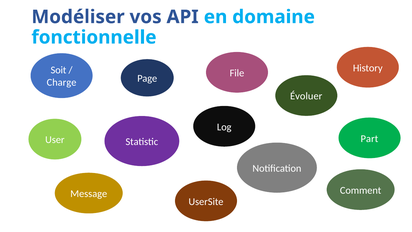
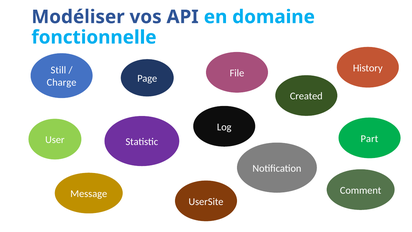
Soit: Soit -> Still (58, 70)
Évoluer: Évoluer -> Created (306, 96)
